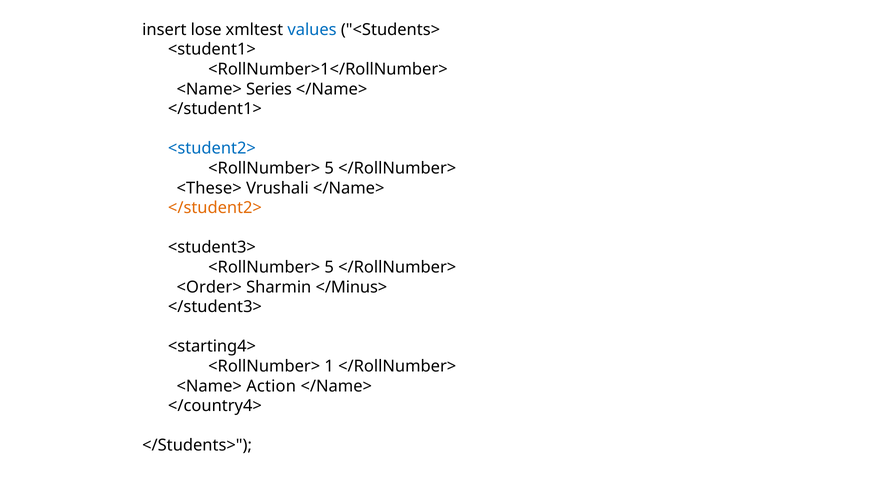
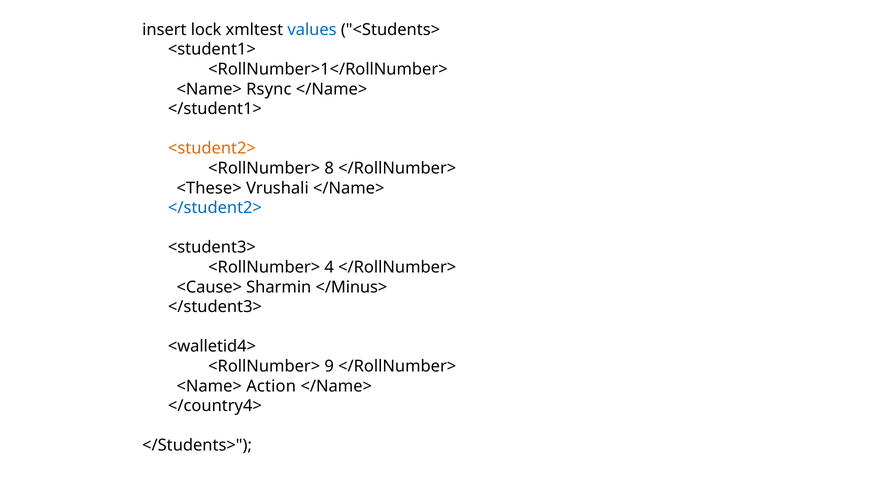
lose: lose -> lock (206, 30)
Series: Series -> Rsync (269, 89)
<student2> colour: blue -> orange (212, 149)
5: 5 -> 8 (329, 168)
</student2> colour: orange -> blue (215, 208)
5: 5 -> 4 (329, 267)
<Order>: <Order> -> <Cause> (209, 287)
<starting4>: <starting4> -> <walletid4> (212, 347)
1: 1 -> 9 (329, 366)
